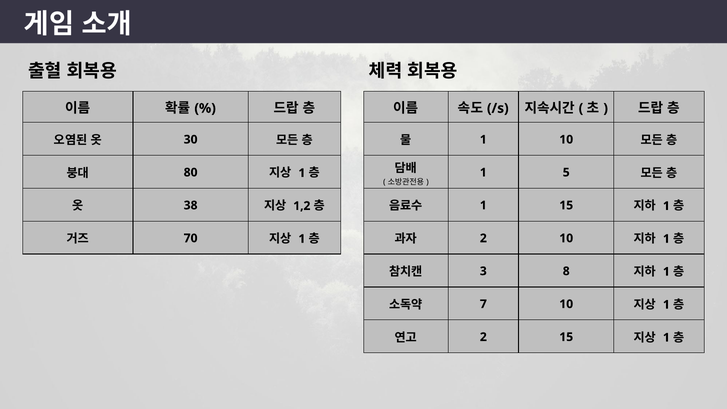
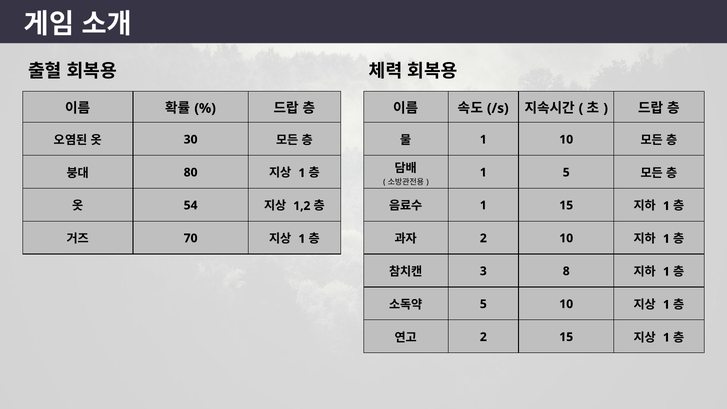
38: 38 -> 54 (191, 205)
7: 7 -> 5 (483, 304)
